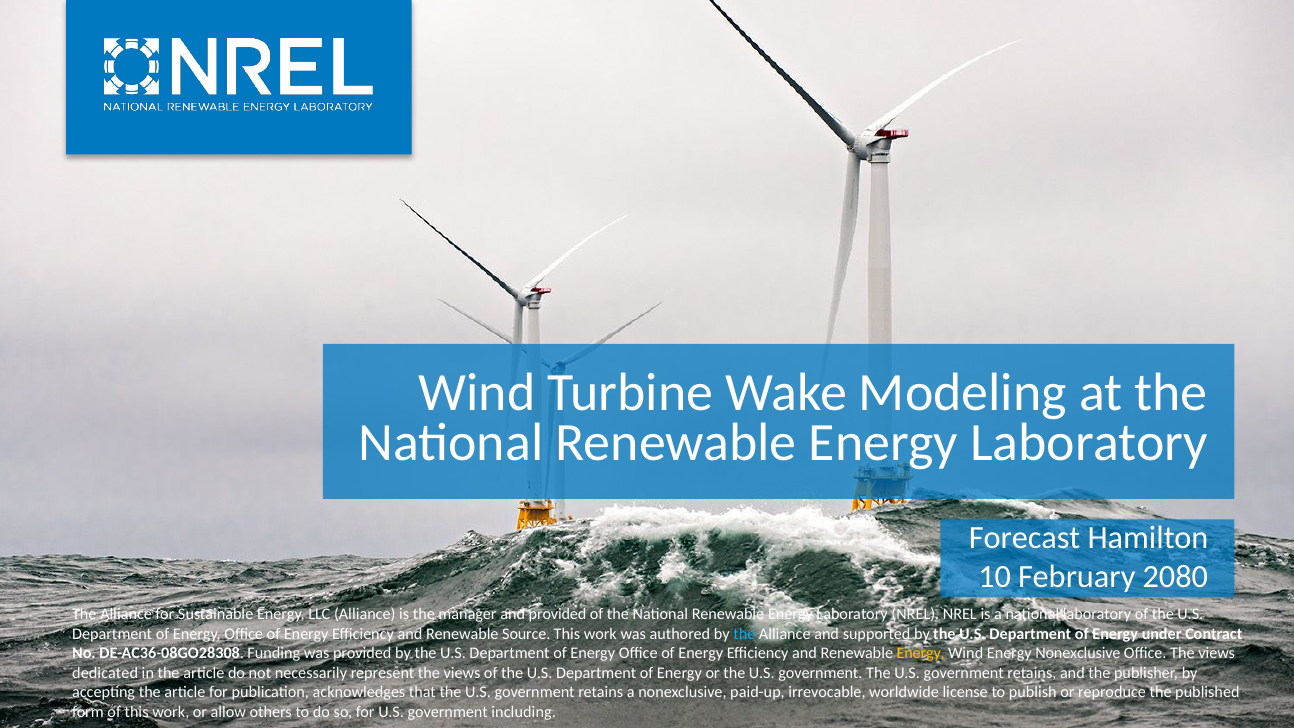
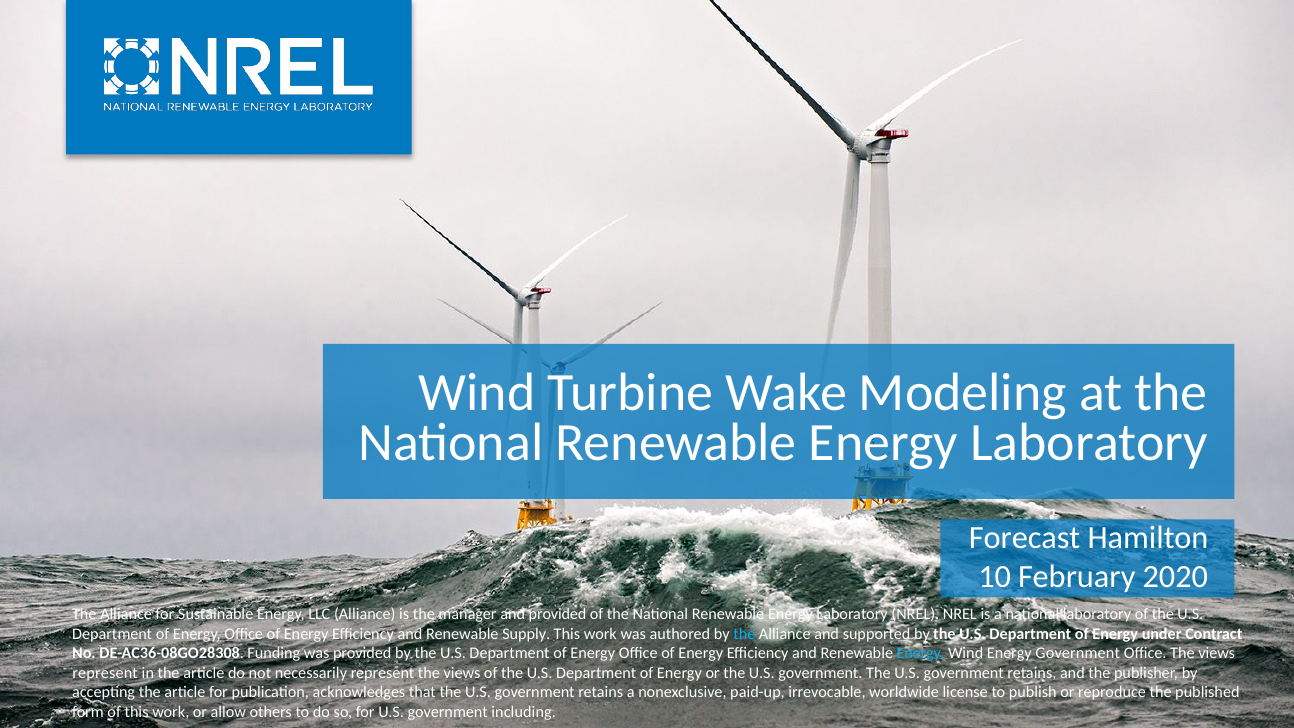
2080: 2080 -> 2020 (1175, 576)
Source: Source -> Supply (526, 634)
Energy colour: yellow -> light blue (921, 653)
Energy Nonexclusive: Nonexclusive -> Government (1078, 653)
dedicated: dedicated -> represent (105, 673)
